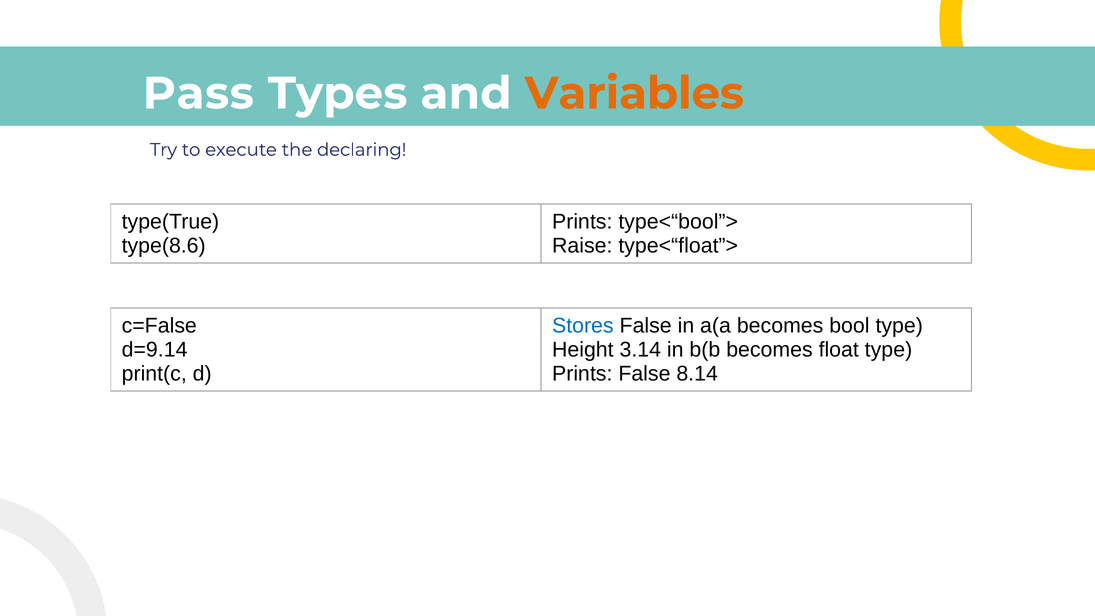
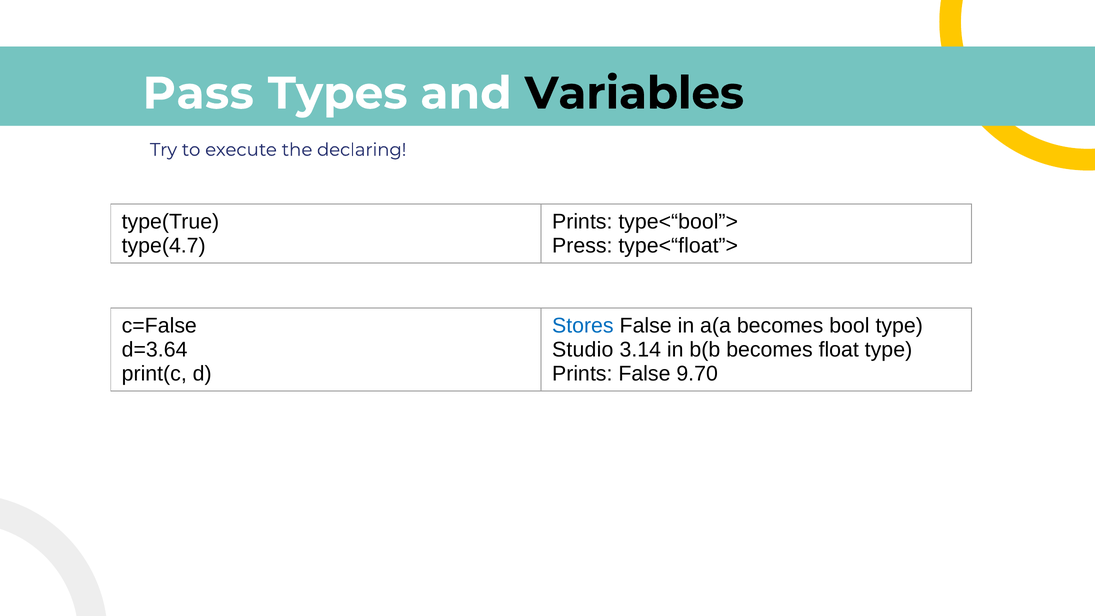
Variables colour: orange -> black (634, 93)
type(8.6: type(8.6 -> type(4.7 (164, 246)
Raise: Raise -> Press (582, 246)
d=9.14: d=9.14 -> d=3.64 (155, 350)
Height: Height -> Studio (583, 350)
8.14: 8.14 -> 9.70 (697, 374)
